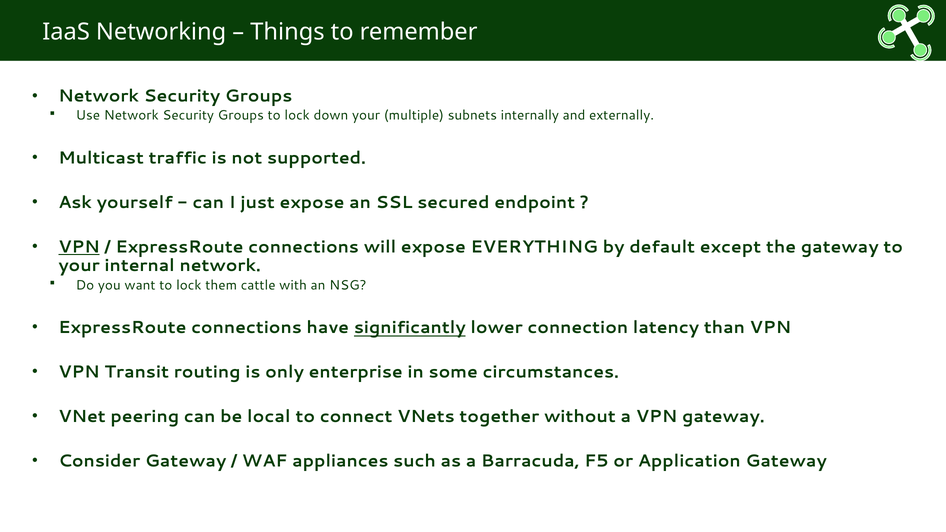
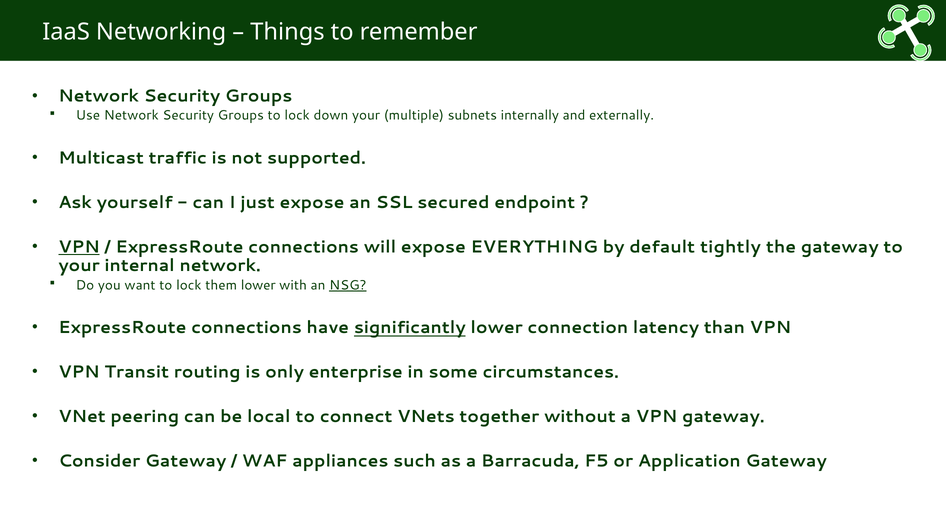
except: except -> tightly (730, 247)
them cattle: cattle -> lower (258, 285)
NSG underline: none -> present (348, 285)
